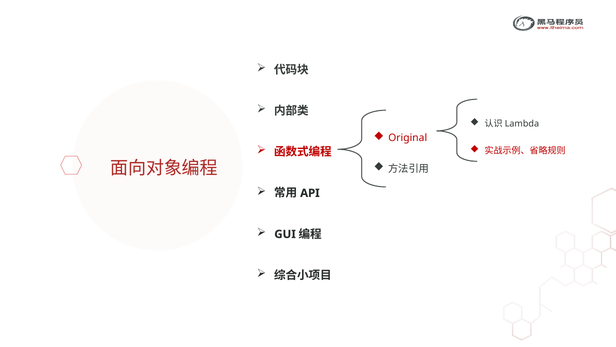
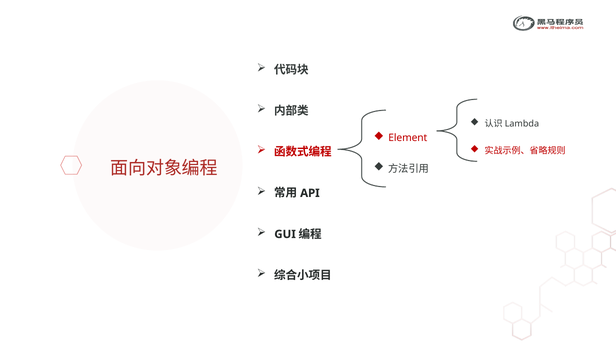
Original: Original -> Element (408, 138)
